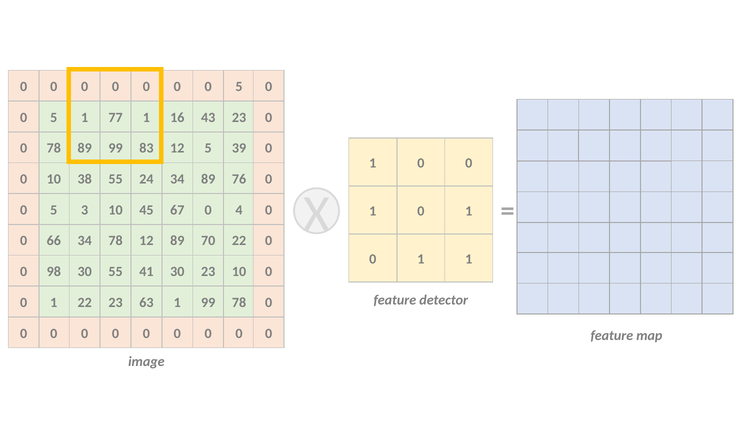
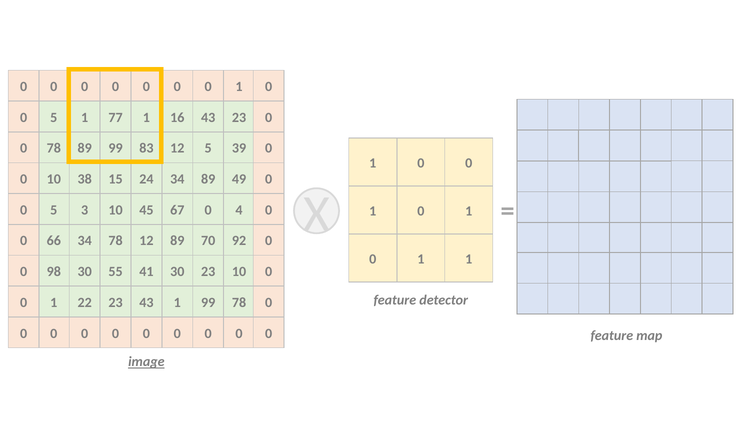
0 0 0 5: 5 -> 1 (239, 87)
38 55: 55 -> 15 (116, 179)
76: 76 -> 49 (239, 179)
70 22: 22 -> 92 (239, 241)
23 63: 63 -> 43 (146, 303)
image underline: none -> present (146, 362)
